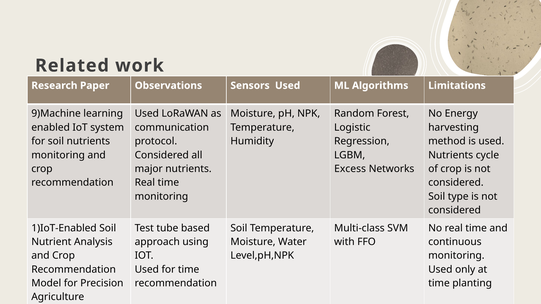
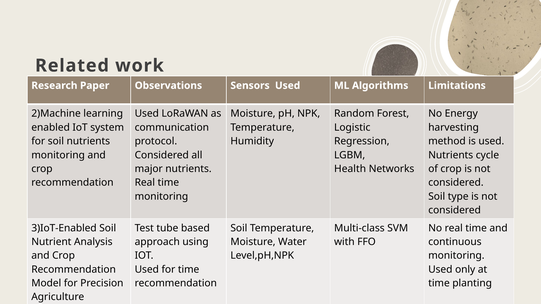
9)Machine: 9)Machine -> 2)Machine (56, 114)
Excess: Excess -> Health (350, 169)
1)IoT-Enabled: 1)IoT-Enabled -> 3)IoT-Enabled (64, 228)
